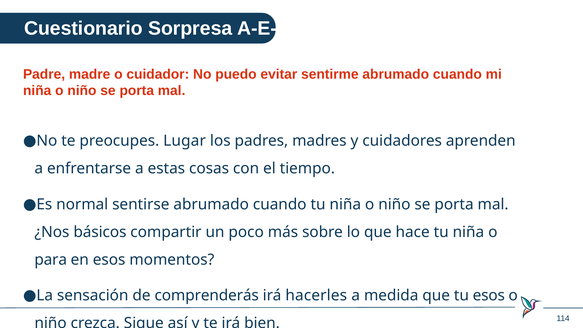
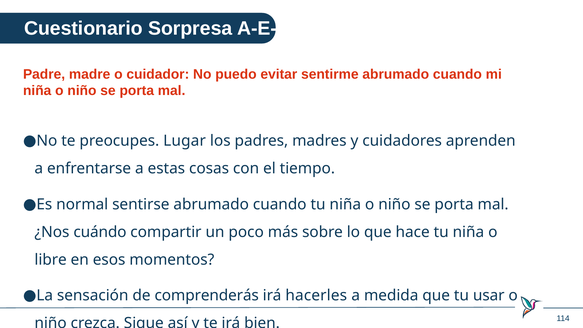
básicos: básicos -> cuándo (100, 232)
para: para -> libre (51, 260)
tu esos: esos -> usar (489, 295)
